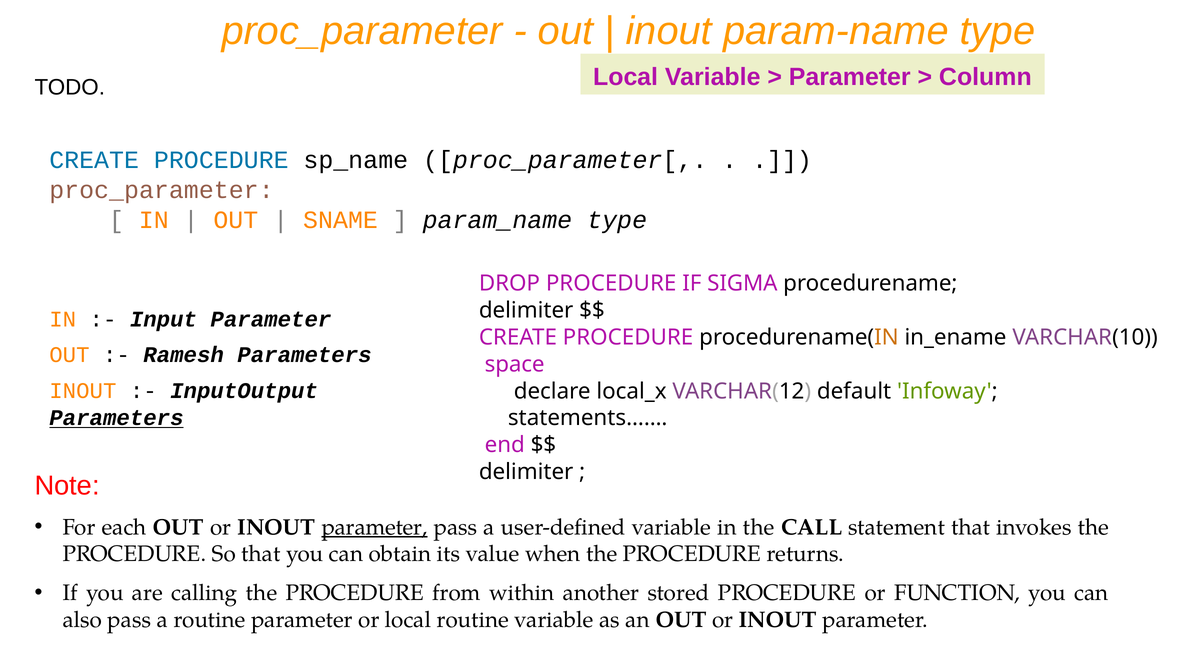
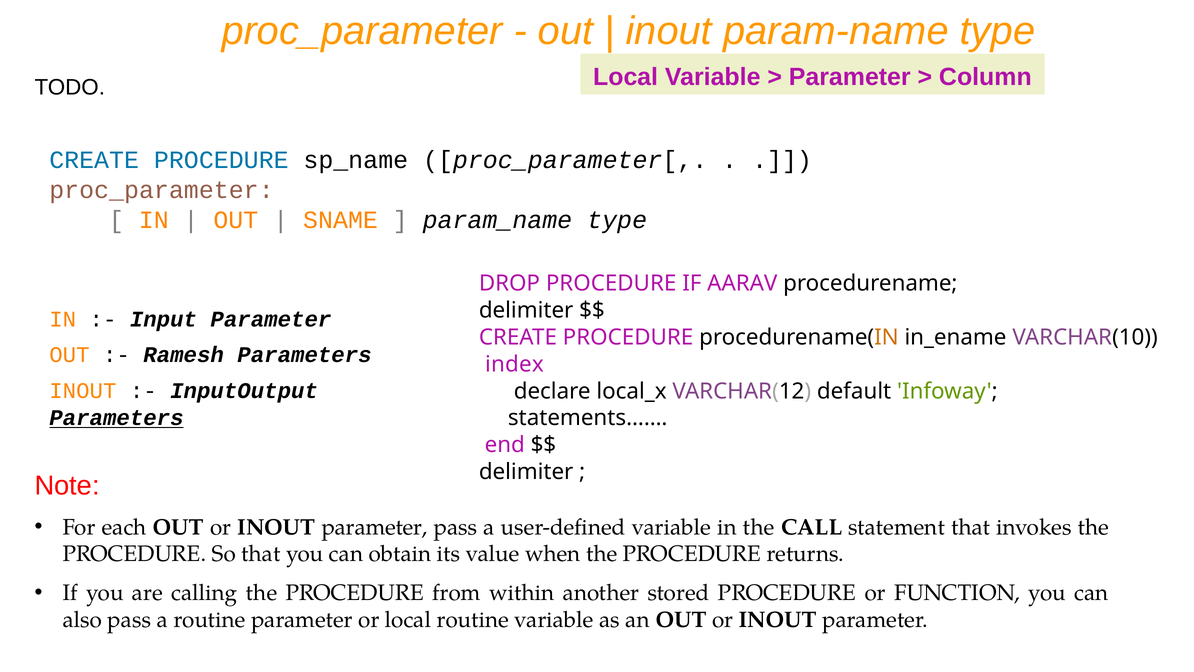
SIGMA: SIGMA -> AARAV (742, 283)
space: space -> index (514, 364)
parameter underline: present -> none (375, 527)
